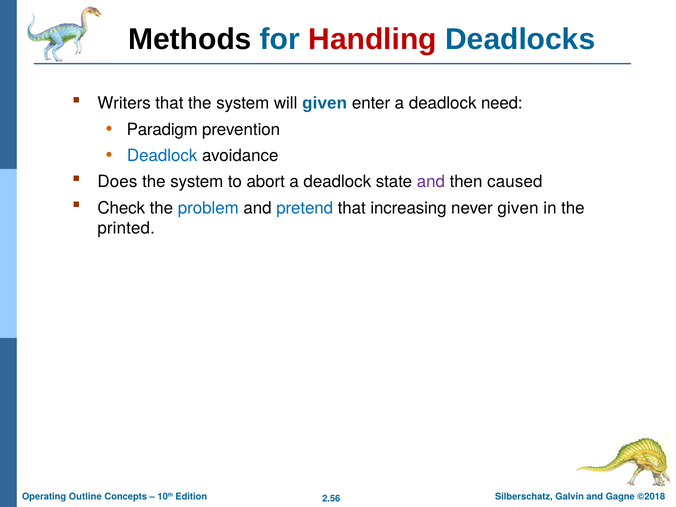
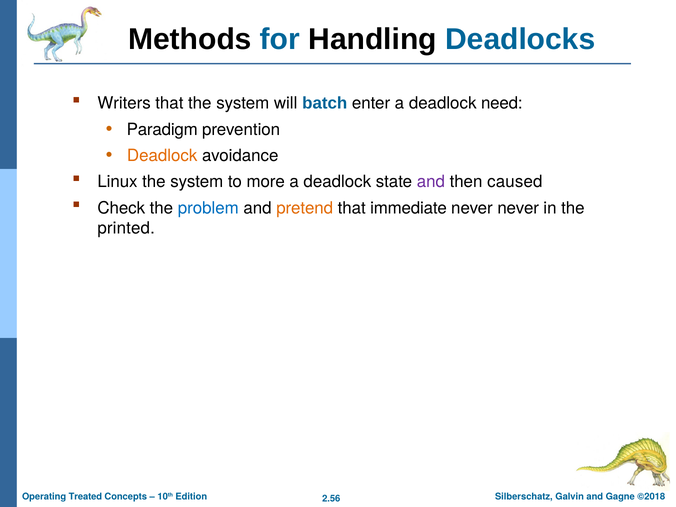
Handling colour: red -> black (373, 39)
will given: given -> batch (325, 103)
Deadlock colour: blue -> orange (162, 156)
Does: Does -> Linux (117, 182)
abort: abort -> more (266, 182)
pretend colour: blue -> orange (305, 208)
increasing: increasing -> immediate (409, 208)
never given: given -> never (518, 208)
Outline: Outline -> Treated (85, 497)
